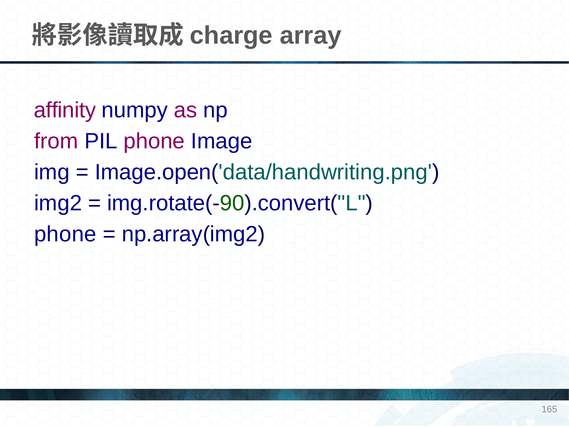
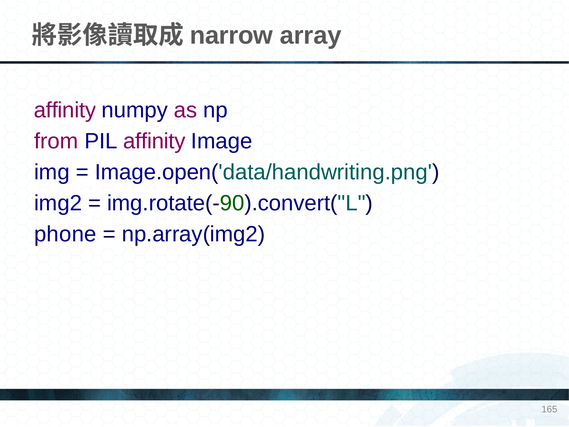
charge: charge -> narrow (231, 35)
PIL phone: phone -> affinity (154, 141)
